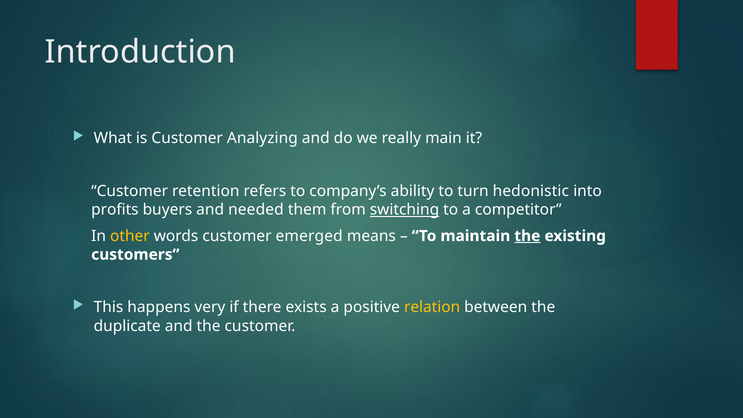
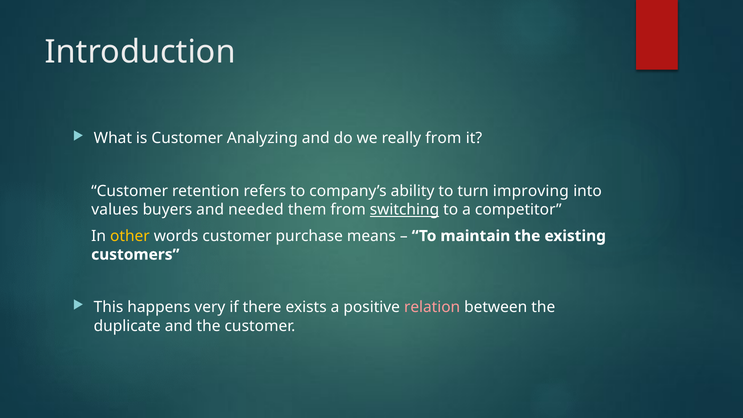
really main: main -> from (443, 138)
hedonistic: hedonistic -> improving (531, 191)
profits: profits -> values (115, 210)
emerged: emerged -> purchase (309, 236)
the underline: present -> none (527, 236)
relation colour: yellow -> pink (432, 307)
